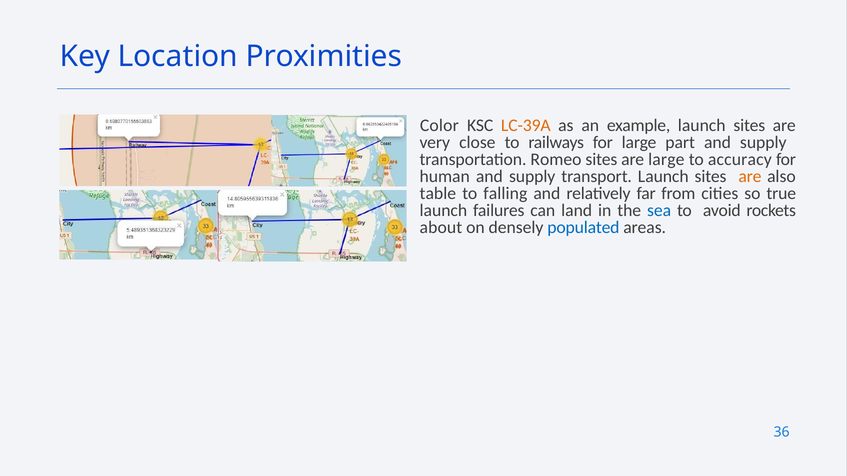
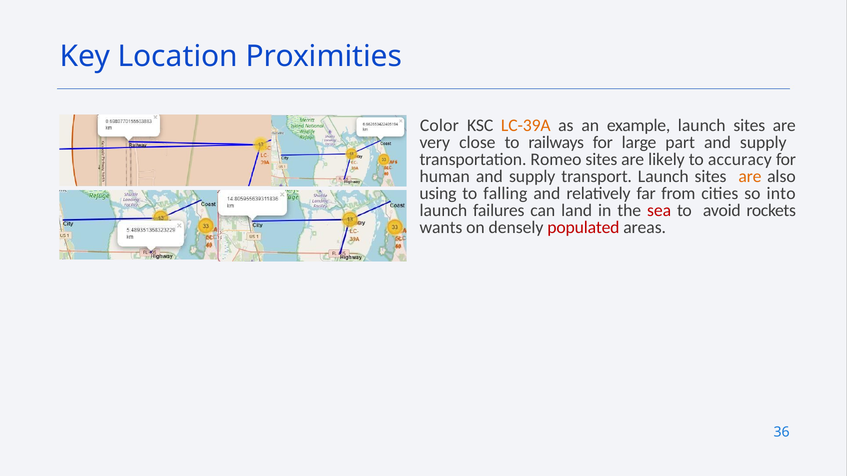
are large: large -> likely (666, 160)
table: table -> using (438, 194)
true: true -> into (781, 194)
sea colour: blue -> red (659, 210)
about: about -> wants (441, 227)
populated colour: blue -> red (583, 227)
